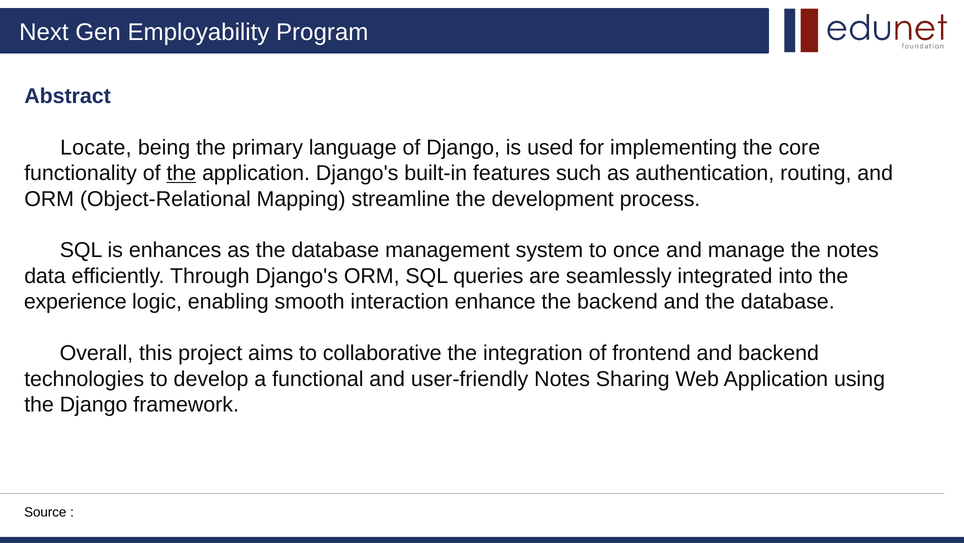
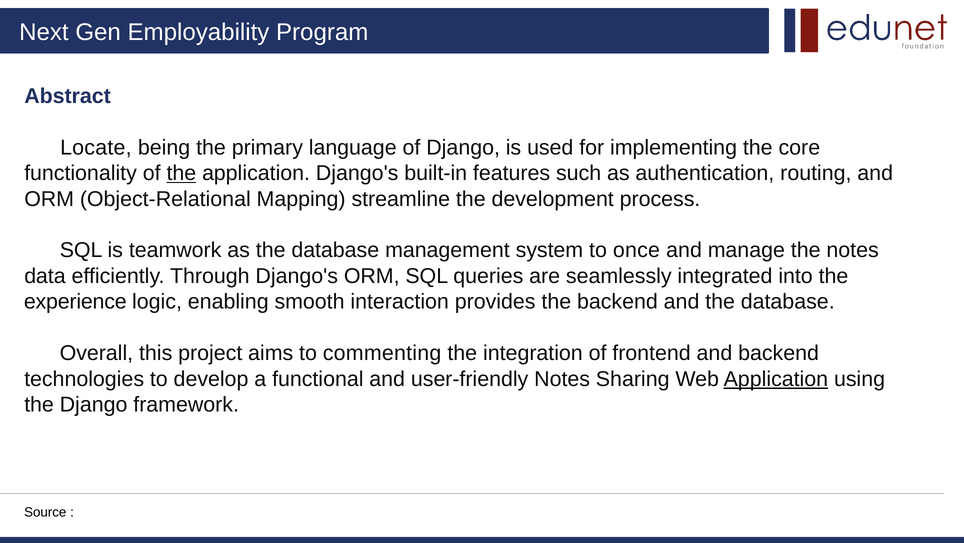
enhances: enhances -> teamwork (175, 250)
enhance: enhance -> provides (495, 301)
collaborative: collaborative -> commenting (382, 353)
Application underline: none -> present (776, 379)
